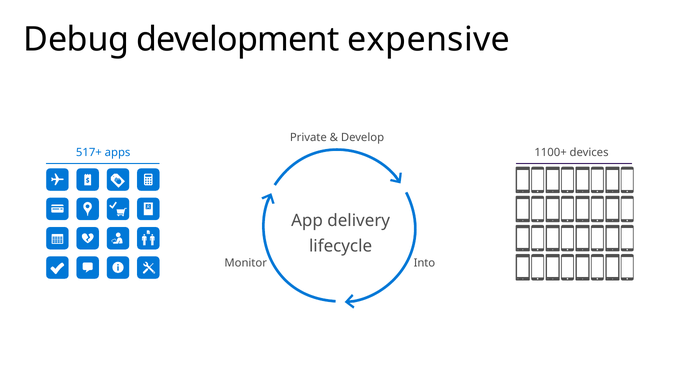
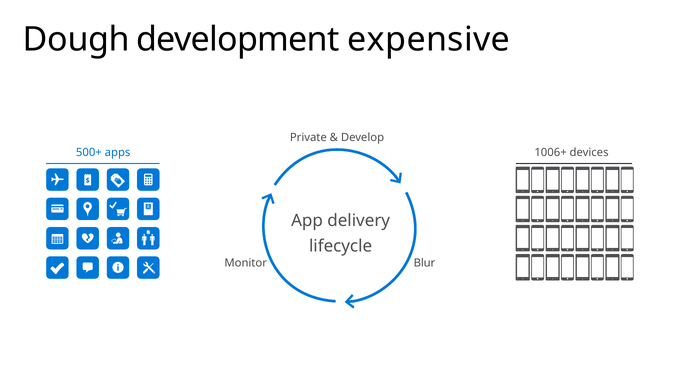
Debug: Debug -> Dough (76, 40)
517+: 517+ -> 500+ (89, 152)
1100+: 1100+ -> 1006+ (551, 152)
Into: Into -> Blur (424, 263)
